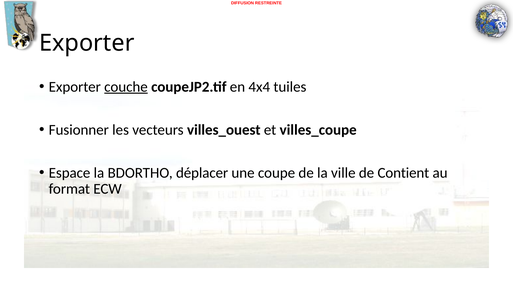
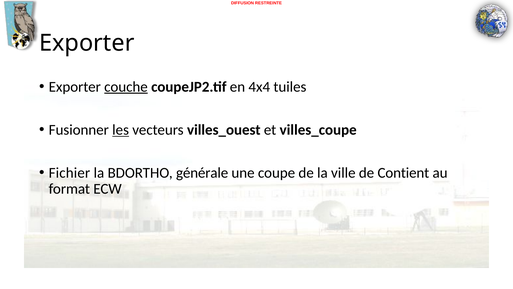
les underline: none -> present (121, 130)
Espace: Espace -> Fichier (69, 173)
déplacer: déplacer -> générale (202, 173)
